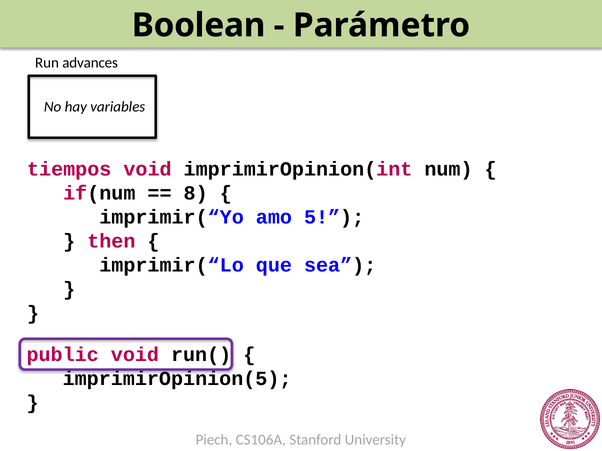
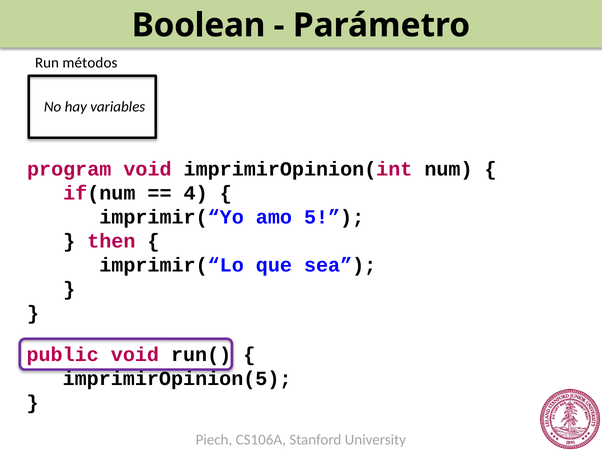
advances: advances -> métodos (90, 63)
tiempos: tiempos -> program (69, 169)
8: 8 -> 4 (196, 193)
